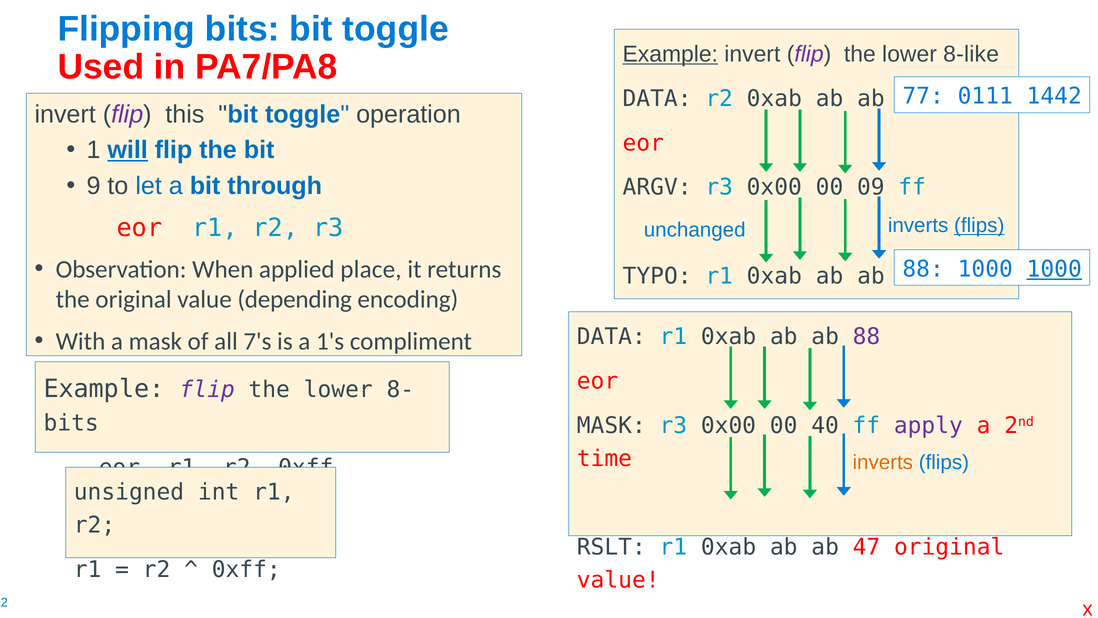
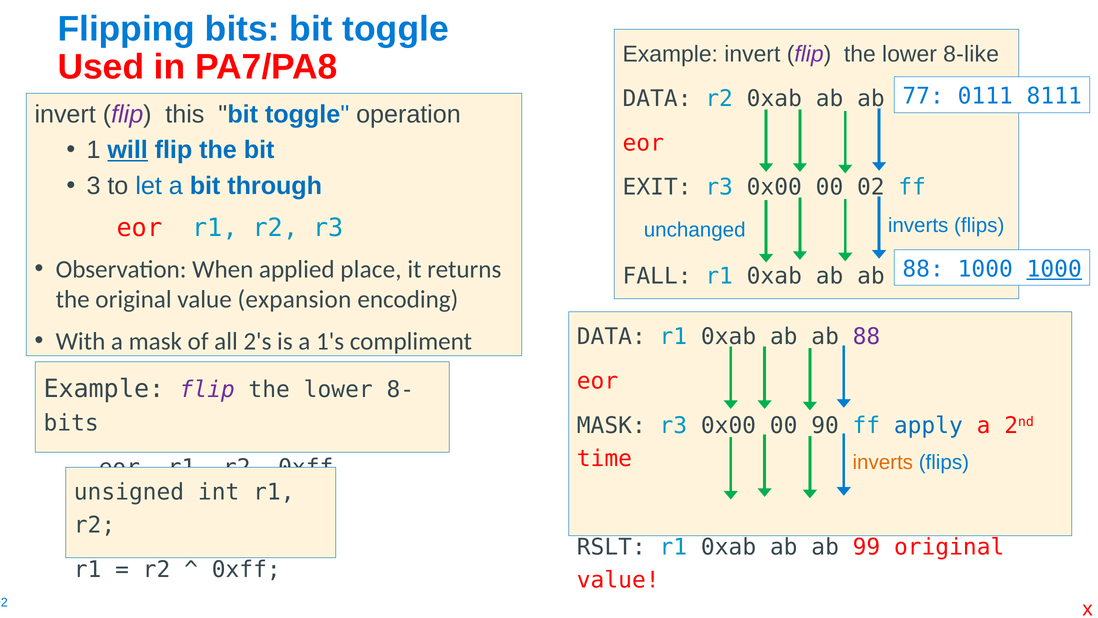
Example underline: present -> none (670, 54)
1442: 1442 -> 8111 (1054, 96)
9: 9 -> 3 (94, 186)
ARGV: ARGV -> EXIT (657, 187)
09: 09 -> 02 (871, 187)
flips underline: present -> none (979, 225)
TYPO: TYPO -> FALL (657, 276)
depending: depending -> expansion (294, 299)
7's: 7's -> 2's (257, 341)
40: 40 -> 90 (825, 425)
apply colour: purple -> blue (928, 425)
47: 47 -> 99 (866, 547)
